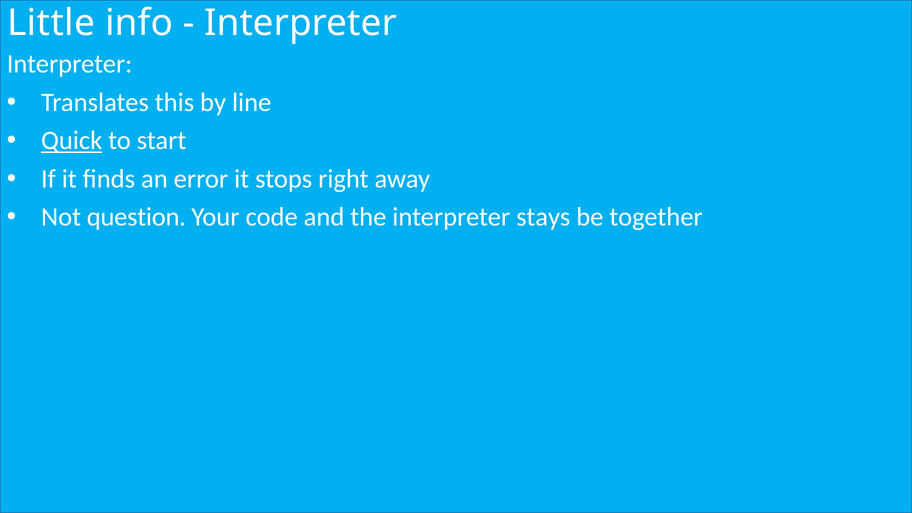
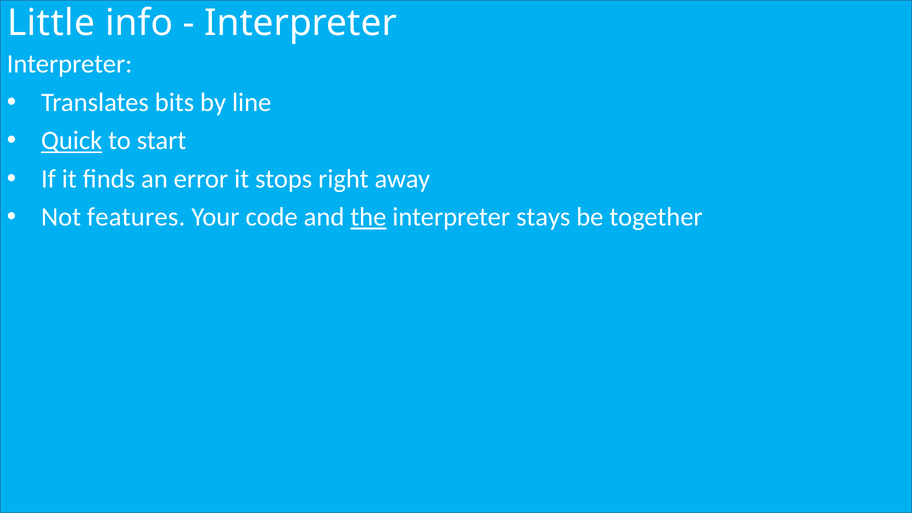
this: this -> bits (174, 102)
question: question -> features (136, 217)
the underline: none -> present (368, 217)
